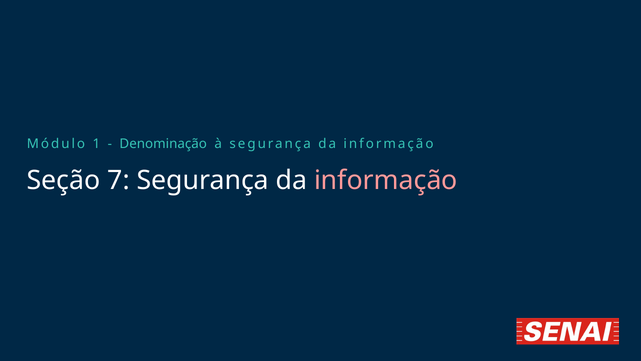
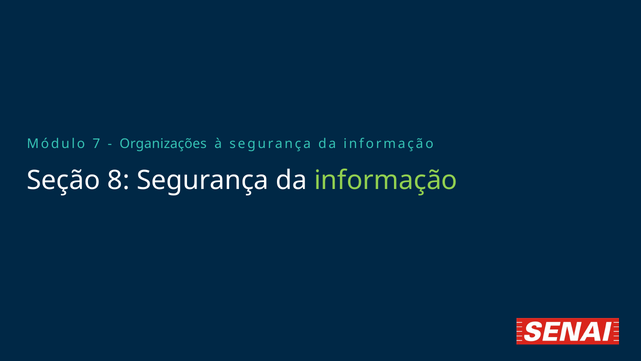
1: 1 -> 7 (96, 144)
Denominação: Denominação -> Organizações (163, 144)
7: 7 -> 8 (119, 180)
informação colour: pink -> light green (386, 180)
